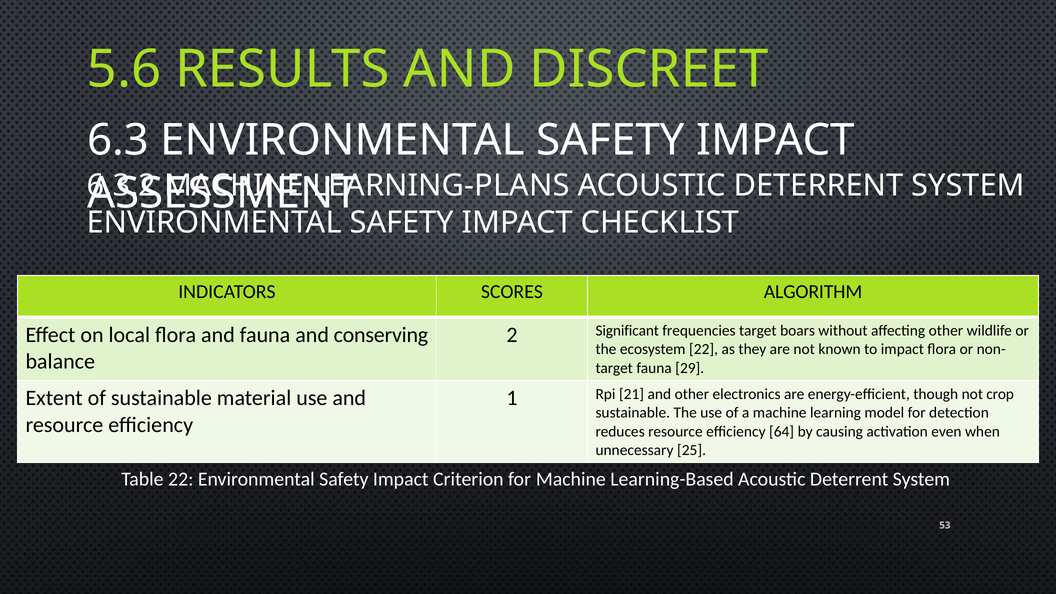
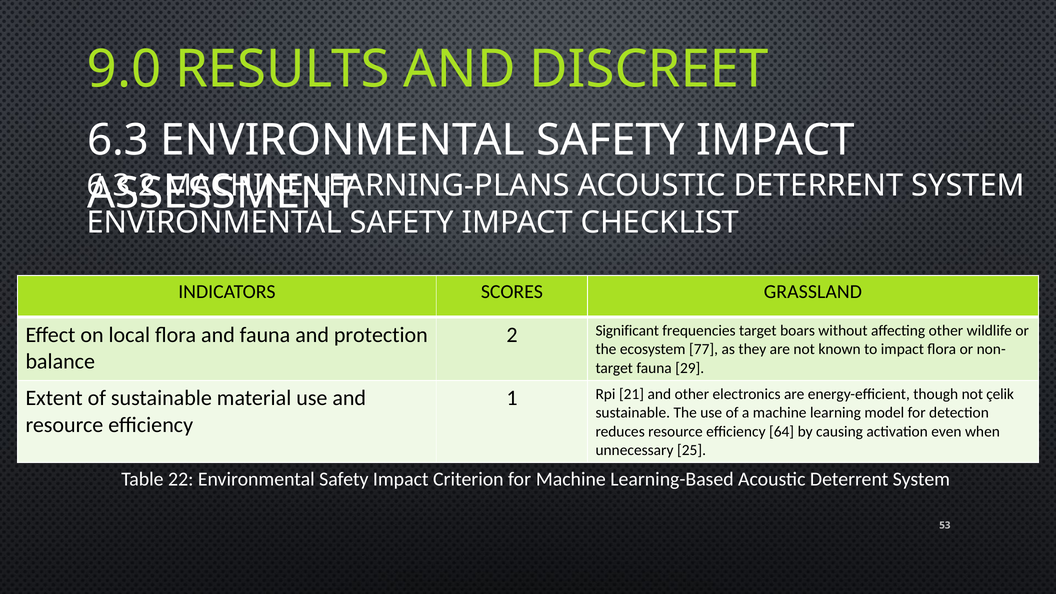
5.6: 5.6 -> 9.0 (124, 69)
ALGORITHM: ALGORITHM -> GRASSLAND (813, 292)
conserving: conserving -> protection (381, 335)
ecosystem 22: 22 -> 77 (704, 349)
crop: crop -> çelik (1000, 394)
